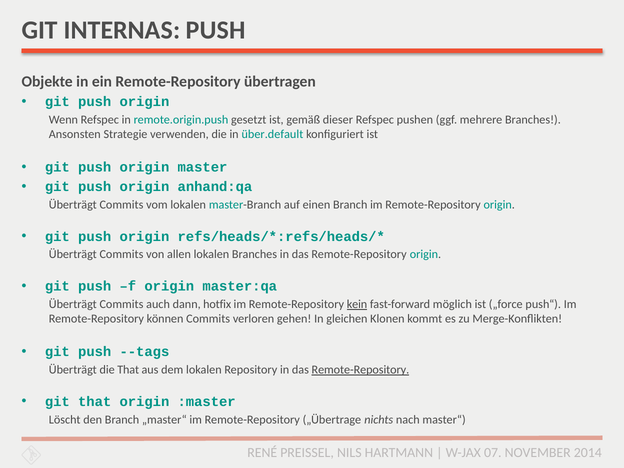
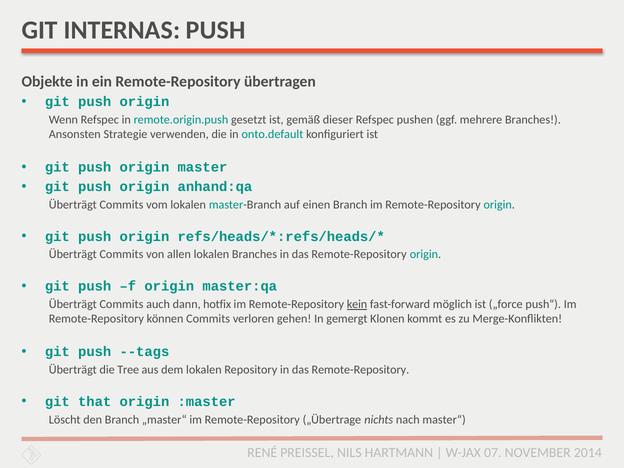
über.default: über.default -> onto.default (272, 134)
gleichen: gleichen -> gemergt (347, 319)
die That: That -> Tree (128, 370)
Remote-Repository underline: present -> none (360, 370)
